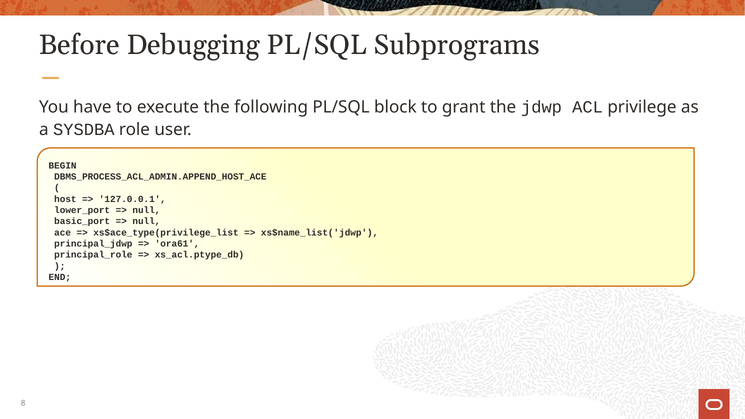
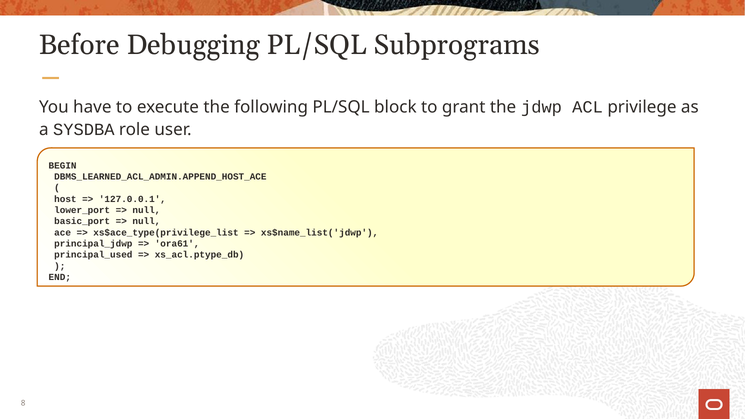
DBMS_PROCESS_ACL_ADMIN.APPEND_HOST_ACE: DBMS_PROCESS_ACL_ADMIN.APPEND_HOST_ACE -> DBMS_LEARNED_ACL_ADMIN.APPEND_HOST_ACE (160, 177)
principal_role: principal_role -> principal_used (93, 255)
